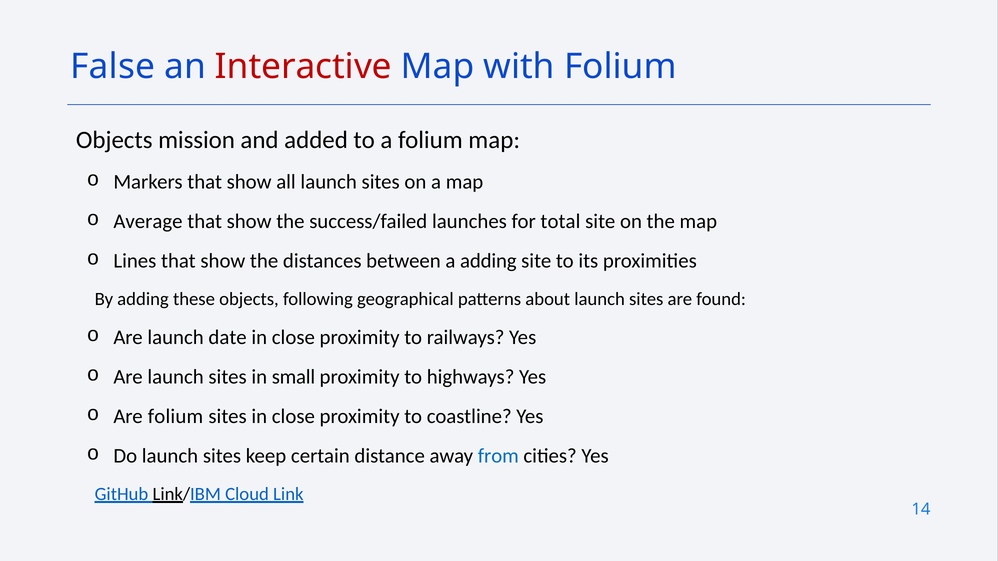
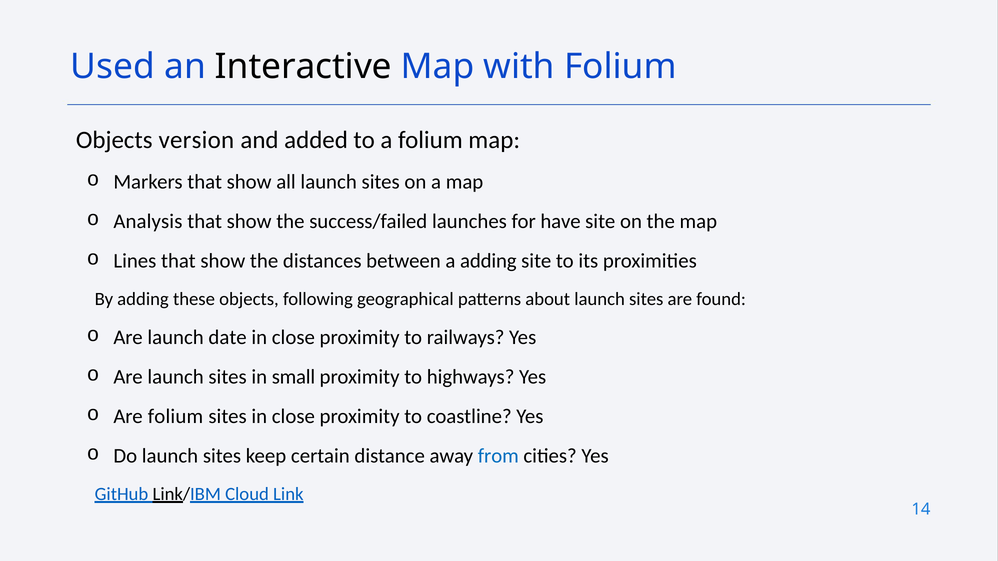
False: False -> Used (113, 67)
Interactive colour: red -> black (303, 67)
mission: mission -> version (196, 140)
Average: Average -> Analysis (148, 221)
total: total -> have (561, 221)
